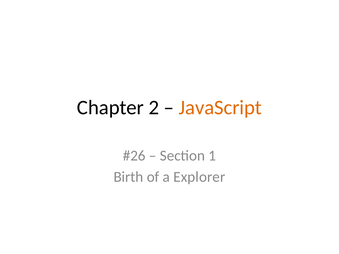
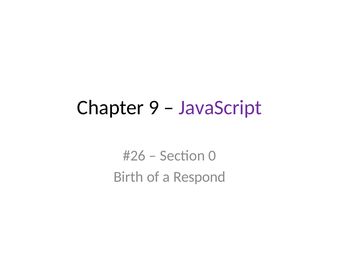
2: 2 -> 9 (154, 108)
JavaScript colour: orange -> purple (220, 108)
1: 1 -> 0 (212, 156)
Explorer: Explorer -> Respond (199, 177)
